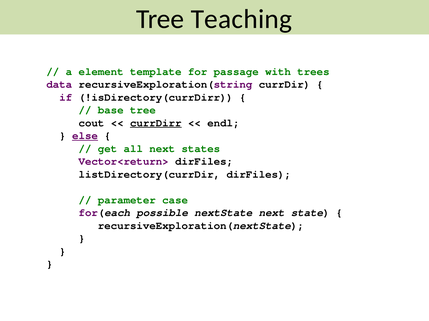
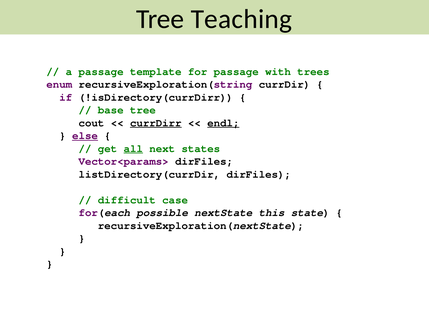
a element: element -> passage (101, 72)
data: data -> enum (59, 85)
endl underline: none -> present (223, 123)
all underline: none -> present (133, 149)
Vector<return>: Vector<return> -> Vector<params> (124, 162)
parameter: parameter -> difficult (127, 200)
nextState next: next -> this (272, 213)
